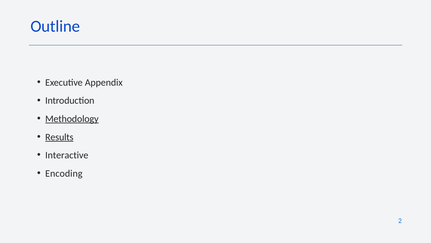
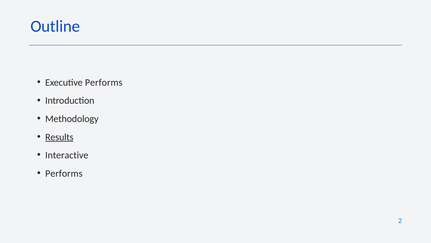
Executive Appendix: Appendix -> Performs (104, 82)
Methodology underline: present -> none (72, 119)
Encoding: Encoding -> Performs (64, 173)
